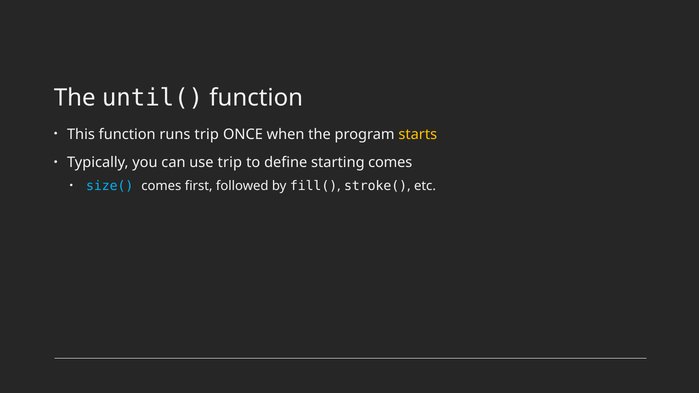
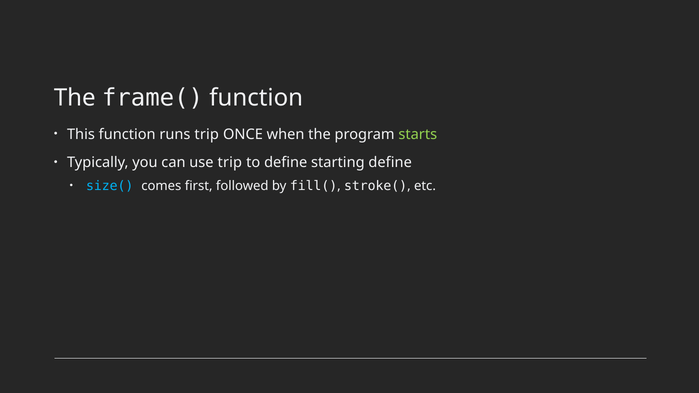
until(: until( -> frame( (152, 98)
starts colour: yellow -> light green (418, 134)
starting comes: comes -> define (390, 163)
